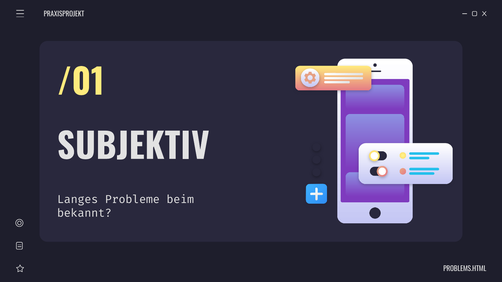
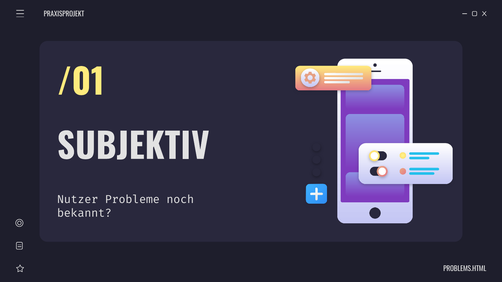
Langes: Langes -> Nutzer (78, 200)
beim: beim -> noch (180, 200)
